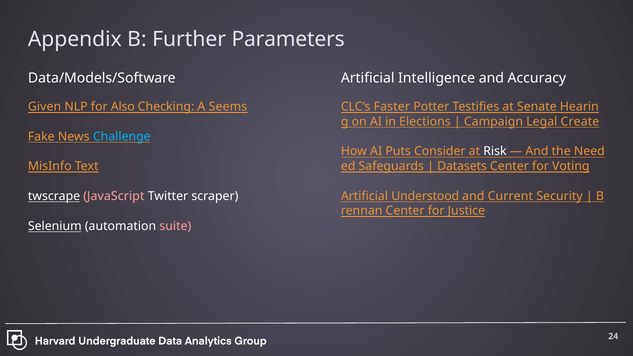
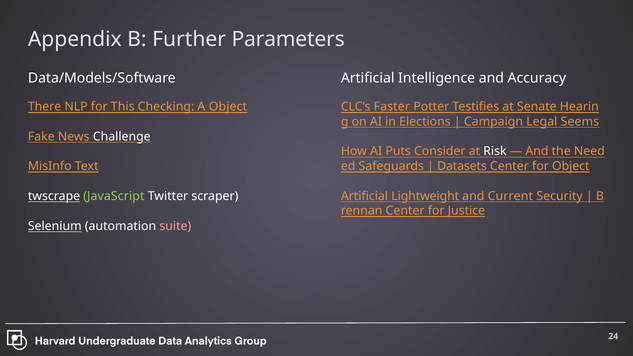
Given: Given -> There (45, 107)
Also: Also -> This (123, 107)
A Seems: Seems -> Object (228, 107)
Create: Create -> Seems (580, 122)
Challenge colour: light blue -> white (122, 137)
for Voting: Voting -> Object (571, 166)
Understood: Understood -> Lightweight (425, 196)
JavaScript colour: pink -> light green (114, 196)
